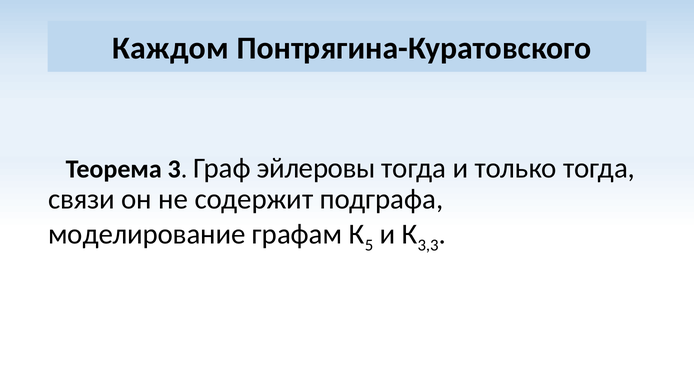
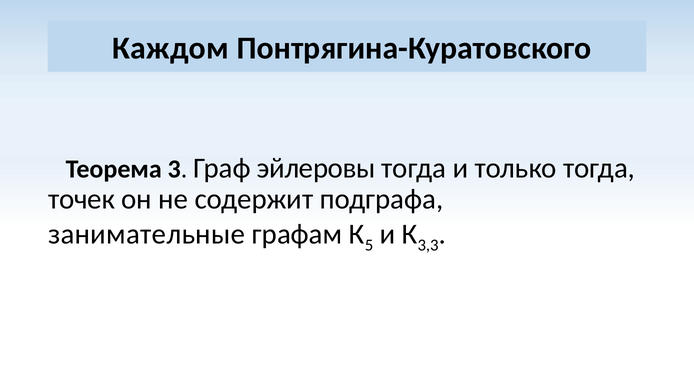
связи: связи -> точек (81, 199)
моделирование: моделирование -> занимательные (147, 234)
